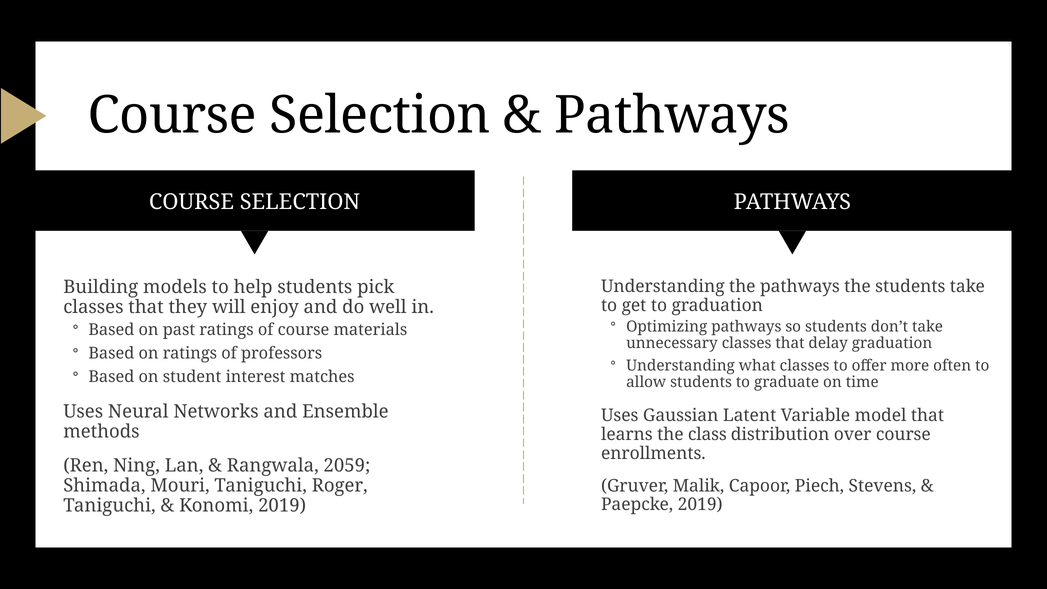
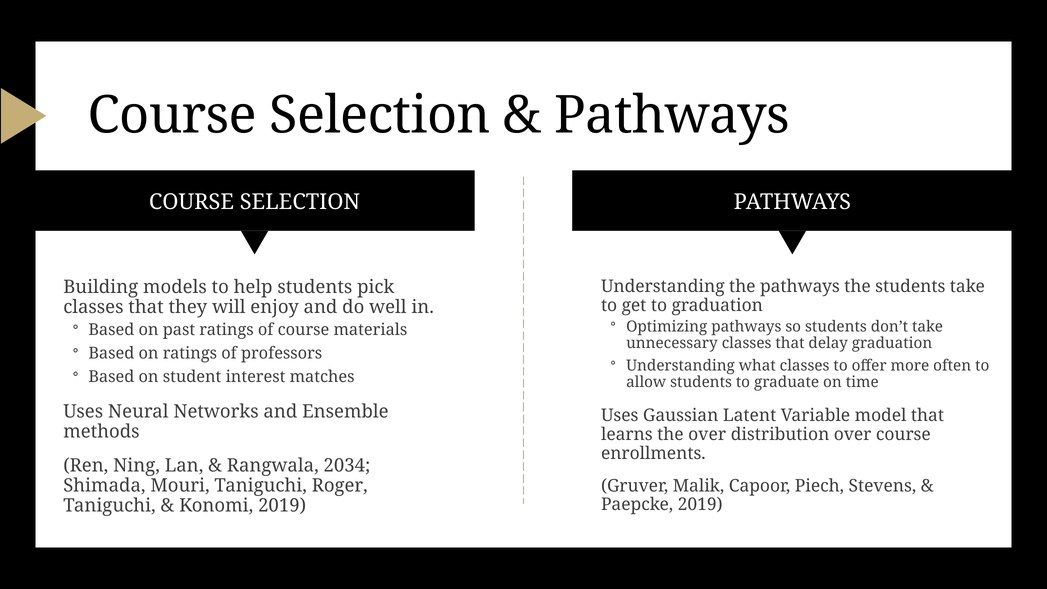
the class: class -> over (707, 434)
2059: 2059 -> 2034 (347, 465)
